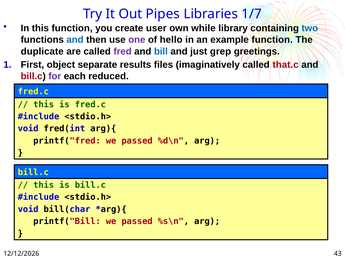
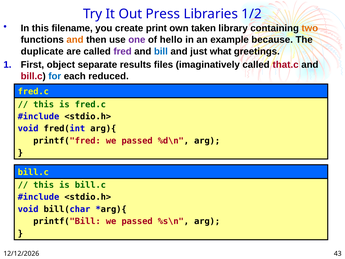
Pipes: Pipes -> Press (163, 14)
1/7: 1/7 -> 1/2 (252, 14)
this function: function -> filename (72, 28)
user: user -> print (156, 28)
while: while -> taken (204, 28)
two colour: blue -> orange (310, 28)
and colour: blue -> orange (75, 40)
example function: function -> because (272, 40)
grep: grep -> what (221, 51)
for colour: purple -> blue (55, 76)
